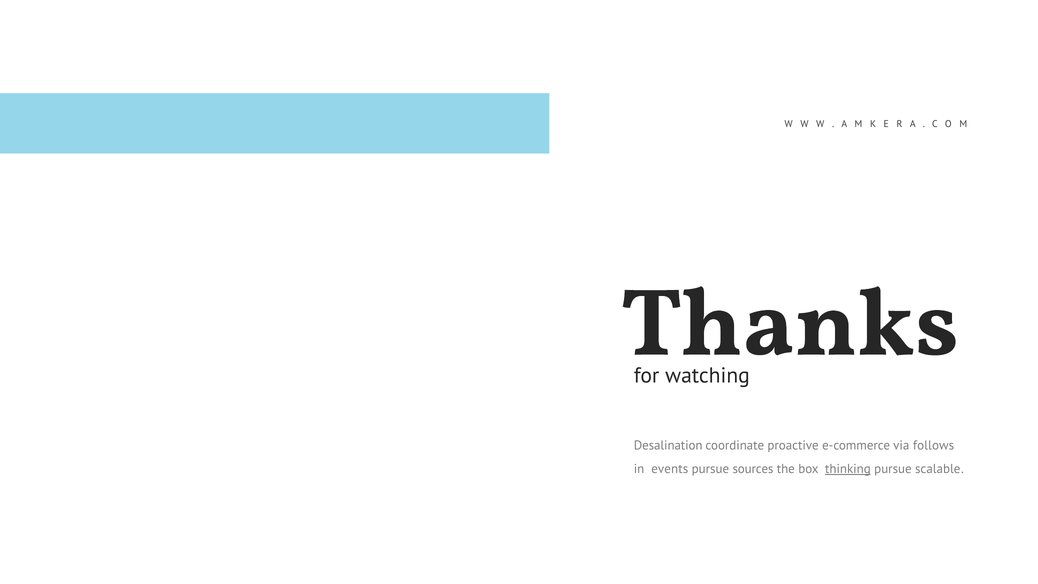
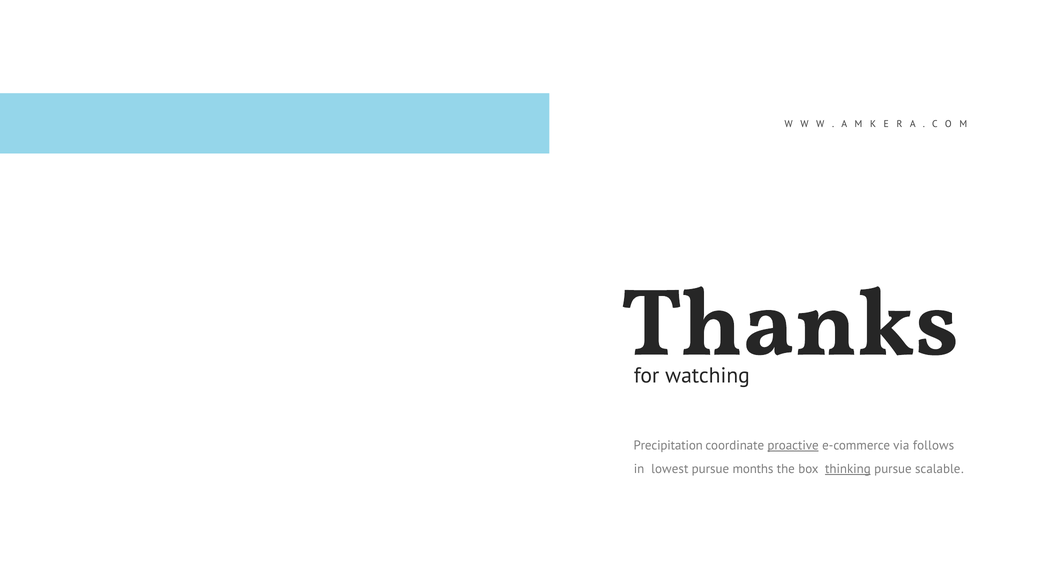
Desalination: Desalination -> Precipitation (668, 445)
proactive underline: none -> present (793, 445)
events: events -> lowest (670, 469)
sources: sources -> months (753, 469)
